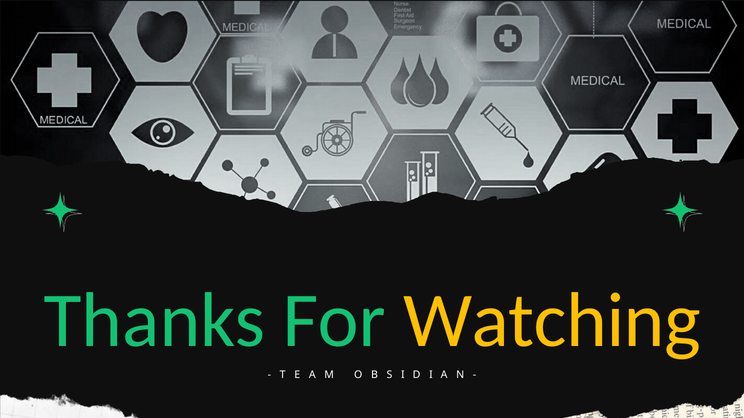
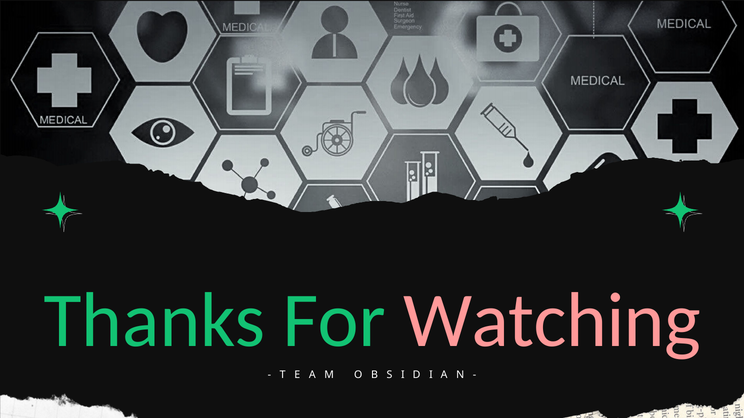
Watching colour: yellow -> pink (552, 321)
